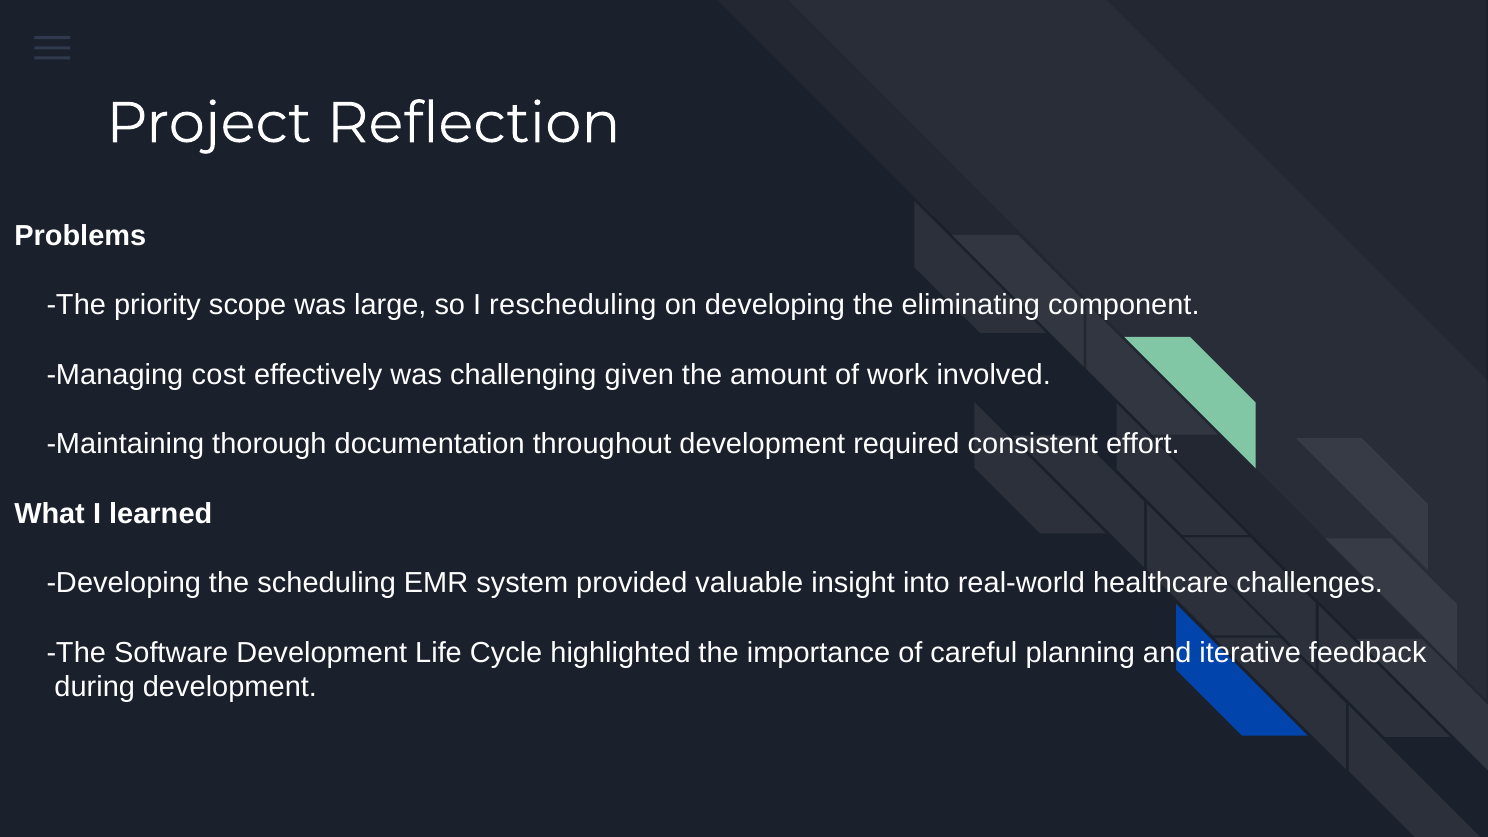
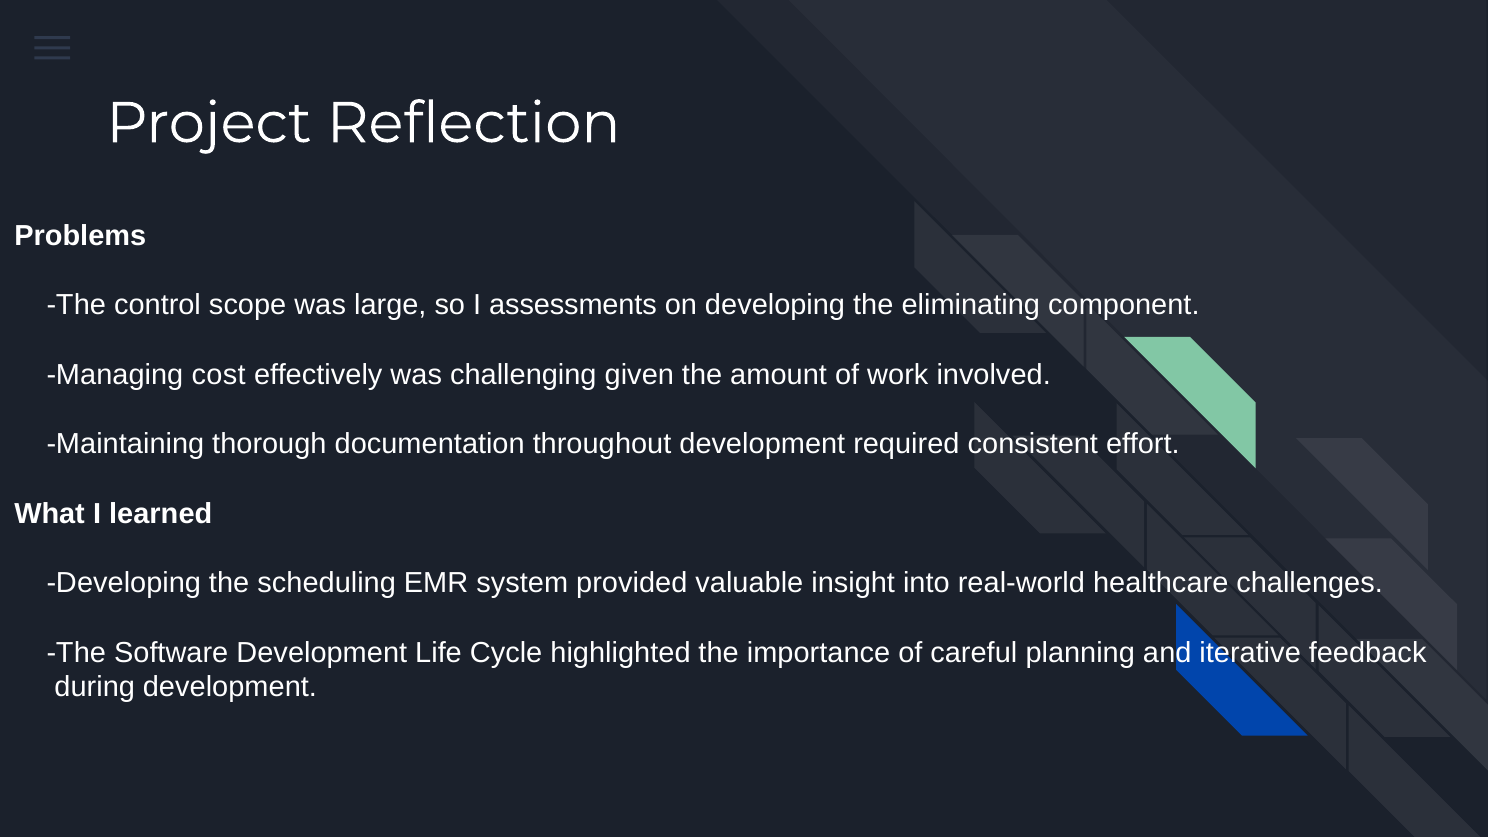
priority: priority -> control (158, 305)
rescheduling: rescheduling -> assessments (573, 305)
